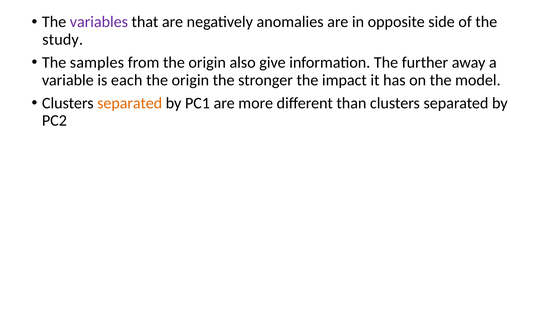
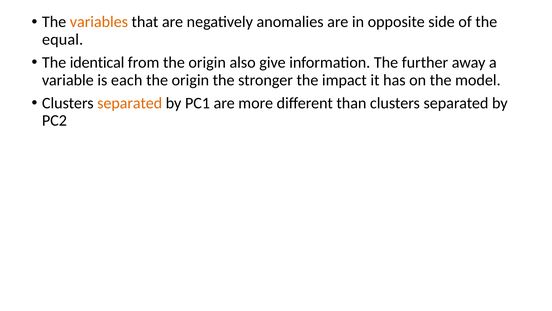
variables colour: purple -> orange (99, 22)
study: study -> equal (63, 39)
samples: samples -> identical (97, 63)
